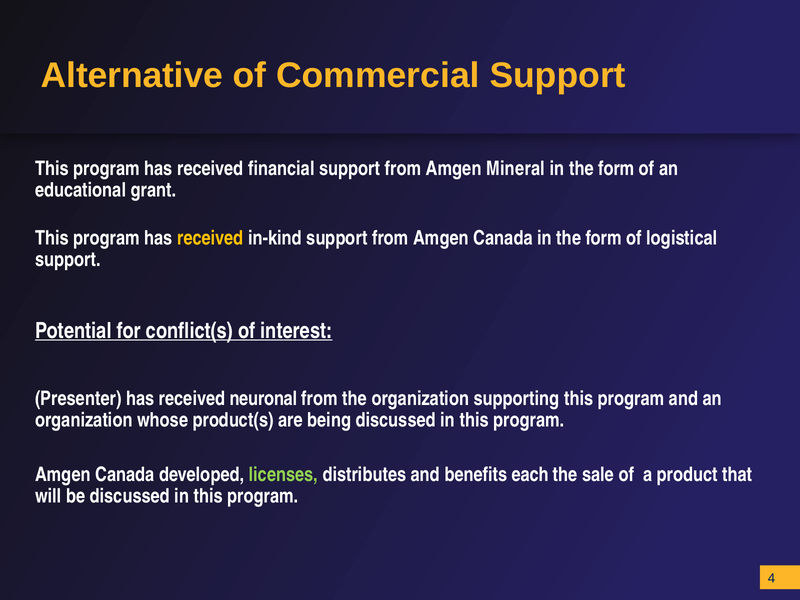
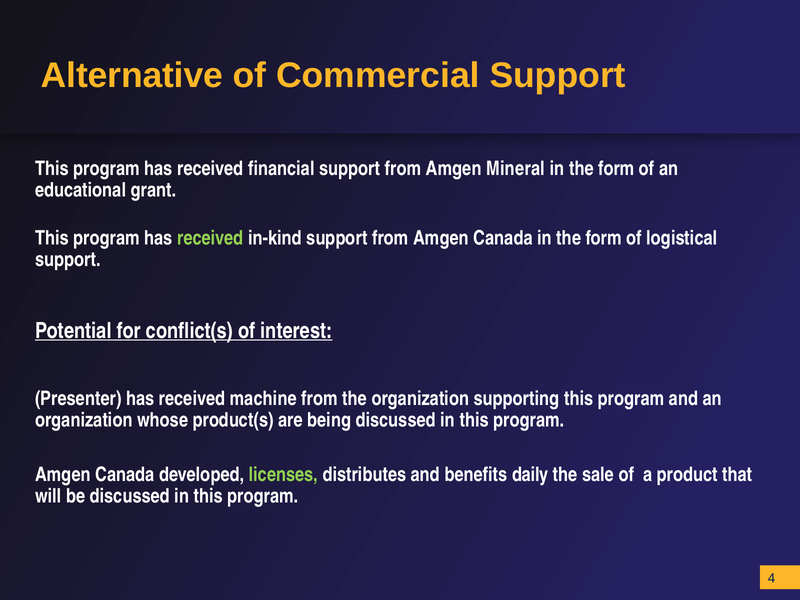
received colour: yellow -> light green (210, 238)
neuronal: neuronal -> machine (263, 399)
each: each -> daily (530, 475)
